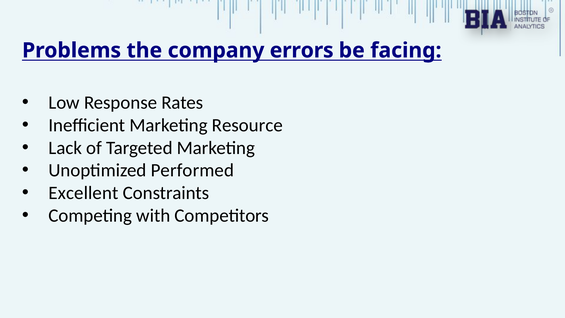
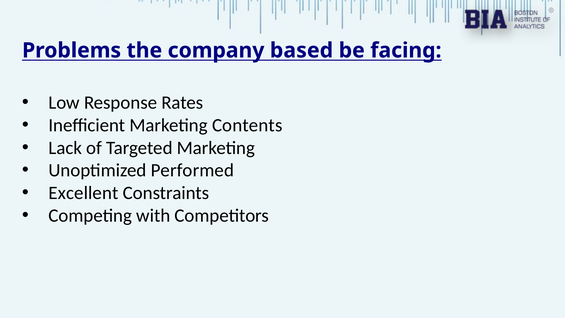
errors: errors -> based (301, 50)
Resource: Resource -> Contents (247, 125)
